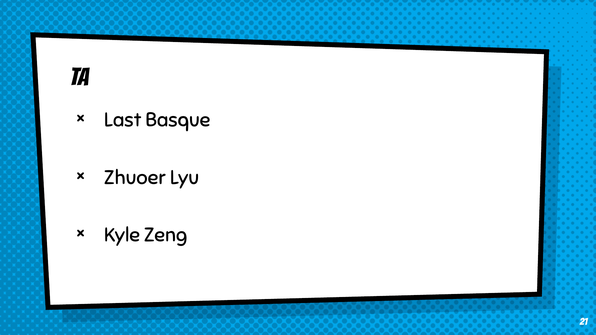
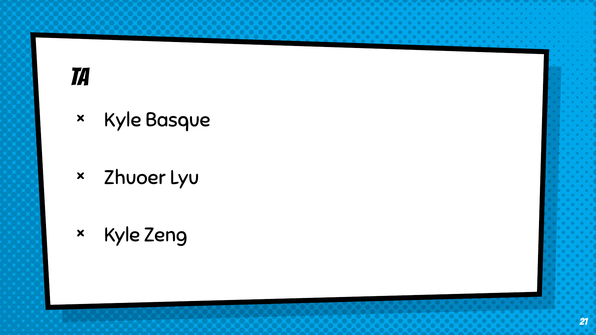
Last: Last -> Kyle (123, 120)
